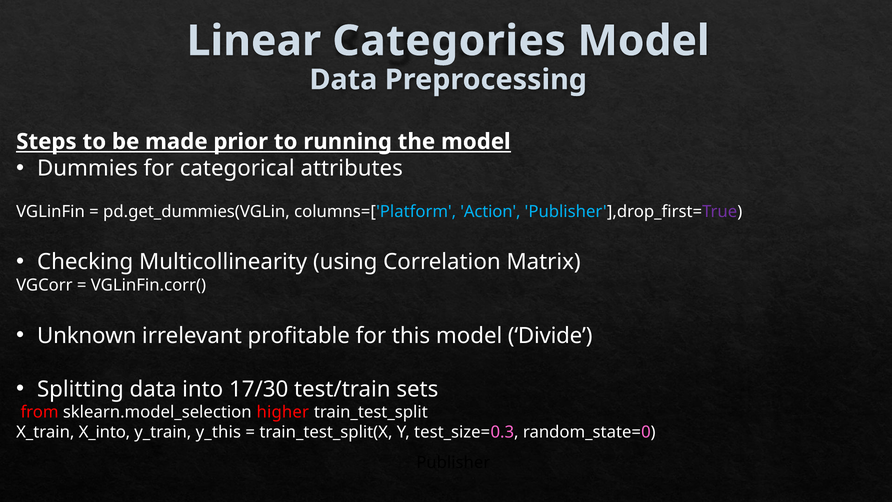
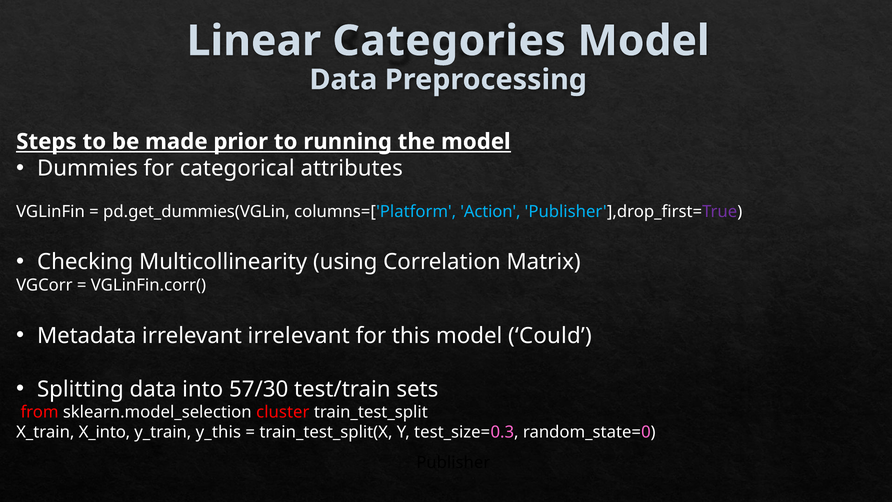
Unknown: Unknown -> Metadata (87, 336)
irrelevant profitable: profitable -> irrelevant (299, 336)
Divide: Divide -> Could (550, 336)
17/30: 17/30 -> 57/30 (259, 389)
higher: higher -> cluster (283, 412)
